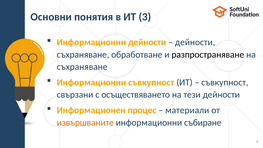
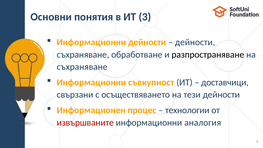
съвкупност: съвкупност -> доставчици (225, 82)
материали: материали -> технологии (187, 110)
извършваните colour: orange -> red (85, 122)
събиране: събиране -> аналогия (203, 122)
